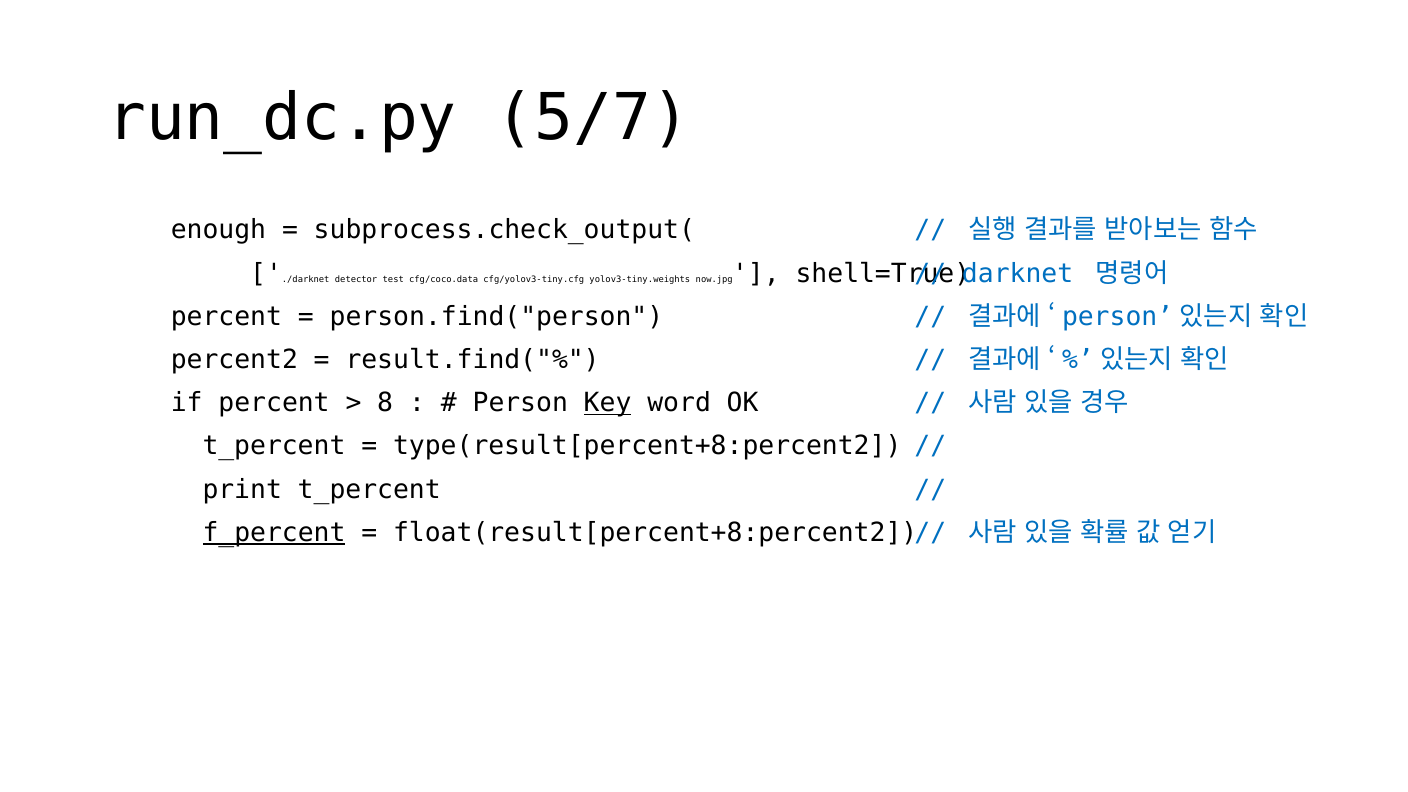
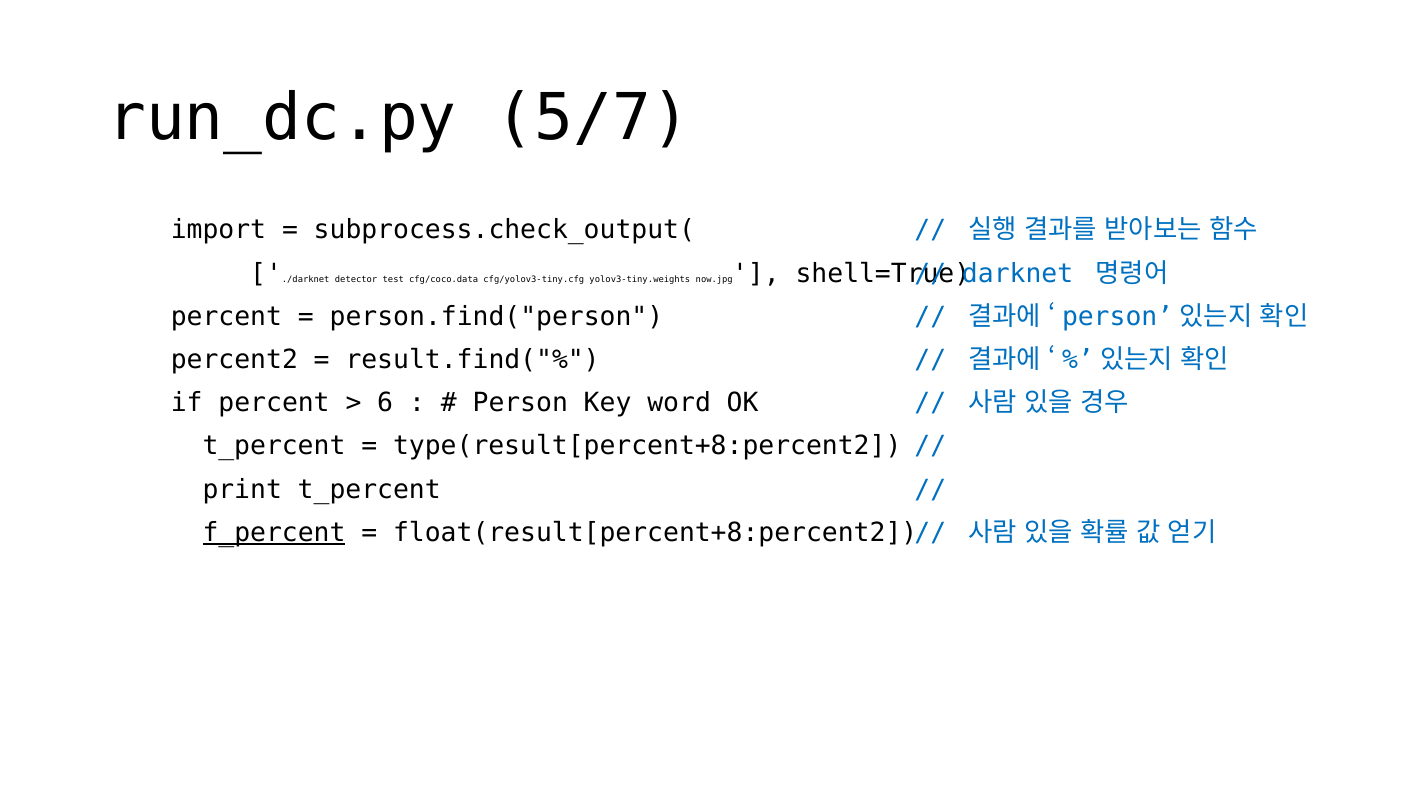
enough: enough -> import (218, 230)
8: 8 -> 6 (385, 403)
Key underline: present -> none (608, 403)
